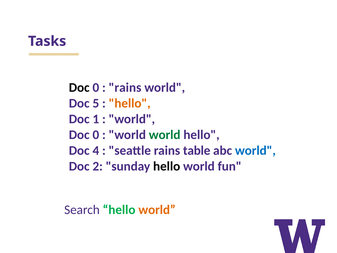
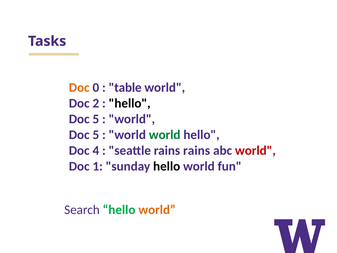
Doc colour: black -> orange (79, 87)
rains: rains -> table (125, 87)
5: 5 -> 2 (96, 103)
hello colour: orange -> black (130, 103)
1: 1 -> 5 (96, 119)
0: 0 -> 5 (96, 135)
rains table: table -> rains (197, 150)
world colour: blue -> red (255, 150)
2: 2 -> 1 (98, 166)
